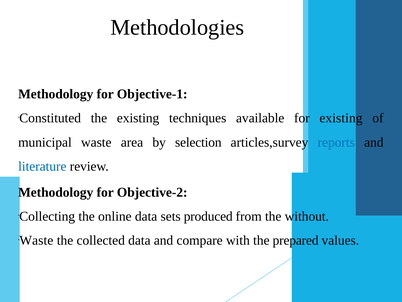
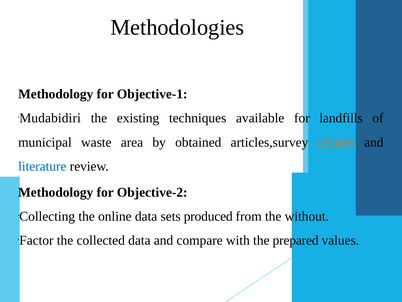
Constituted: Constituted -> Mudabidiri (50, 118)
for existing: existing -> landfills (341, 118)
selection: selection -> obtained (198, 142)
reports colour: blue -> orange (336, 142)
Waste: Waste -> Factor (36, 240)
